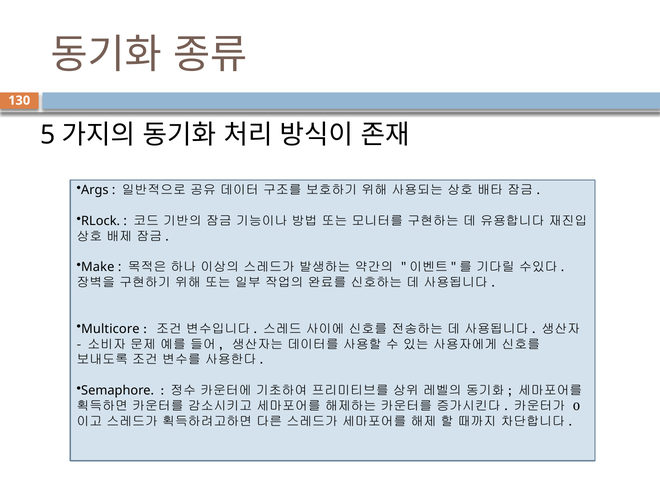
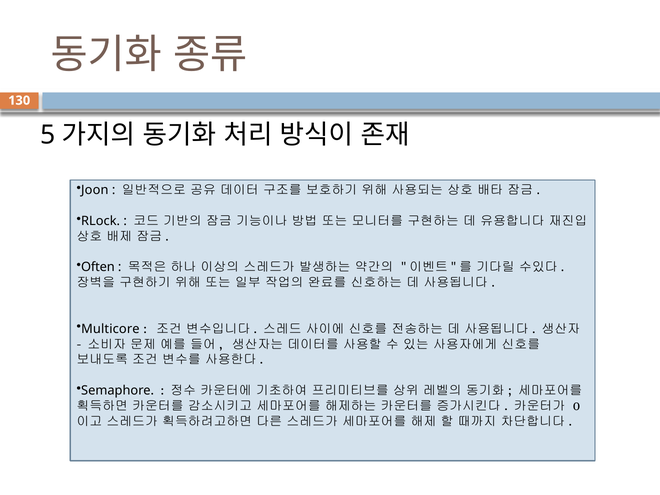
Args: Args -> Joon (95, 190)
Make: Make -> Often (98, 267)
